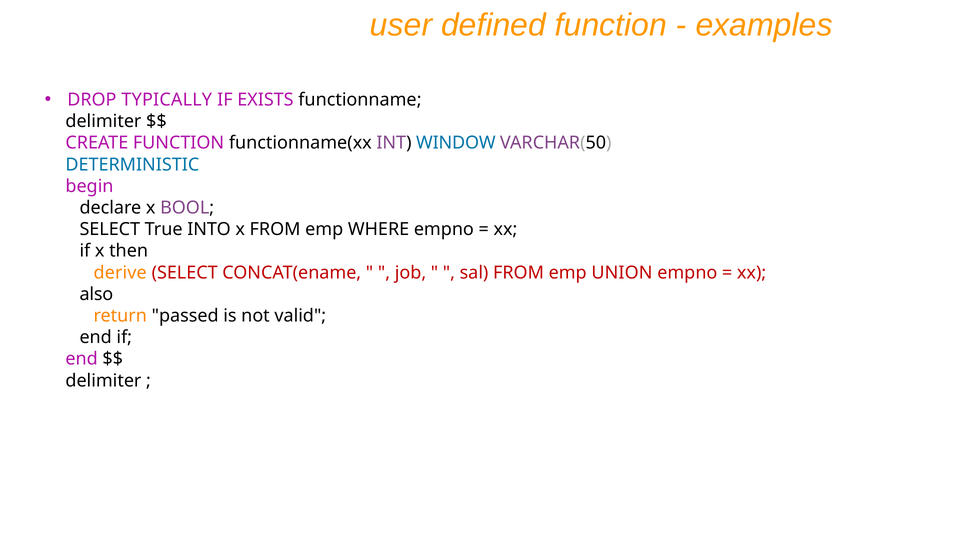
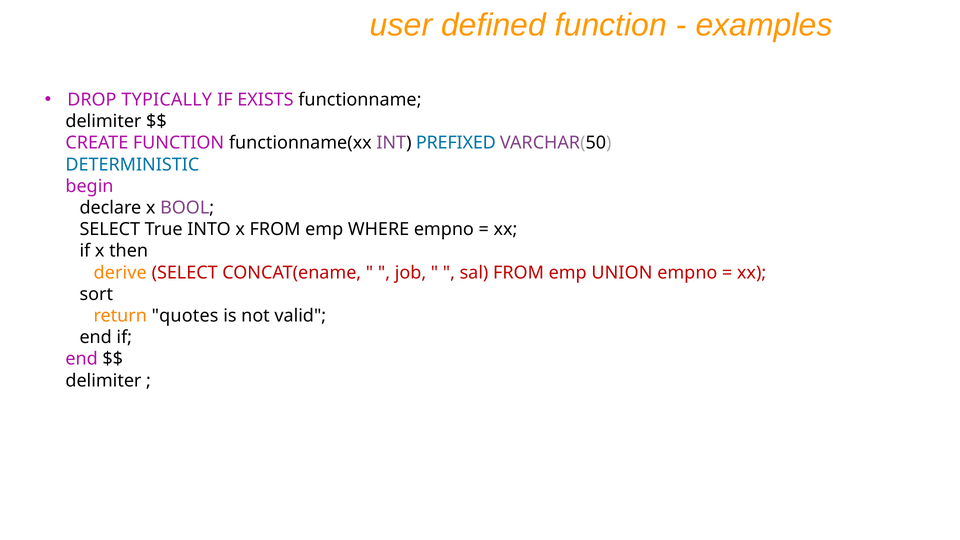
WINDOW: WINDOW -> PREFIXED (456, 143)
also: also -> sort (96, 294)
passed: passed -> quotes (185, 316)
